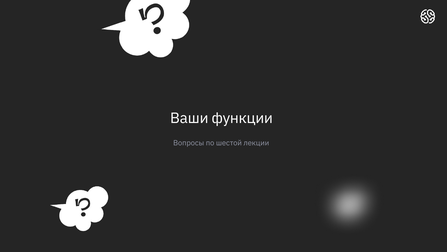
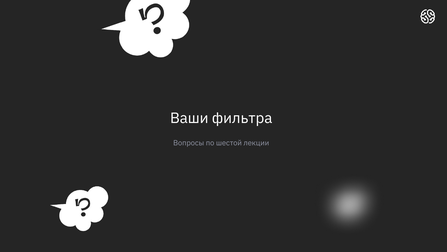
функции: функции -> фильтра (242, 118)
